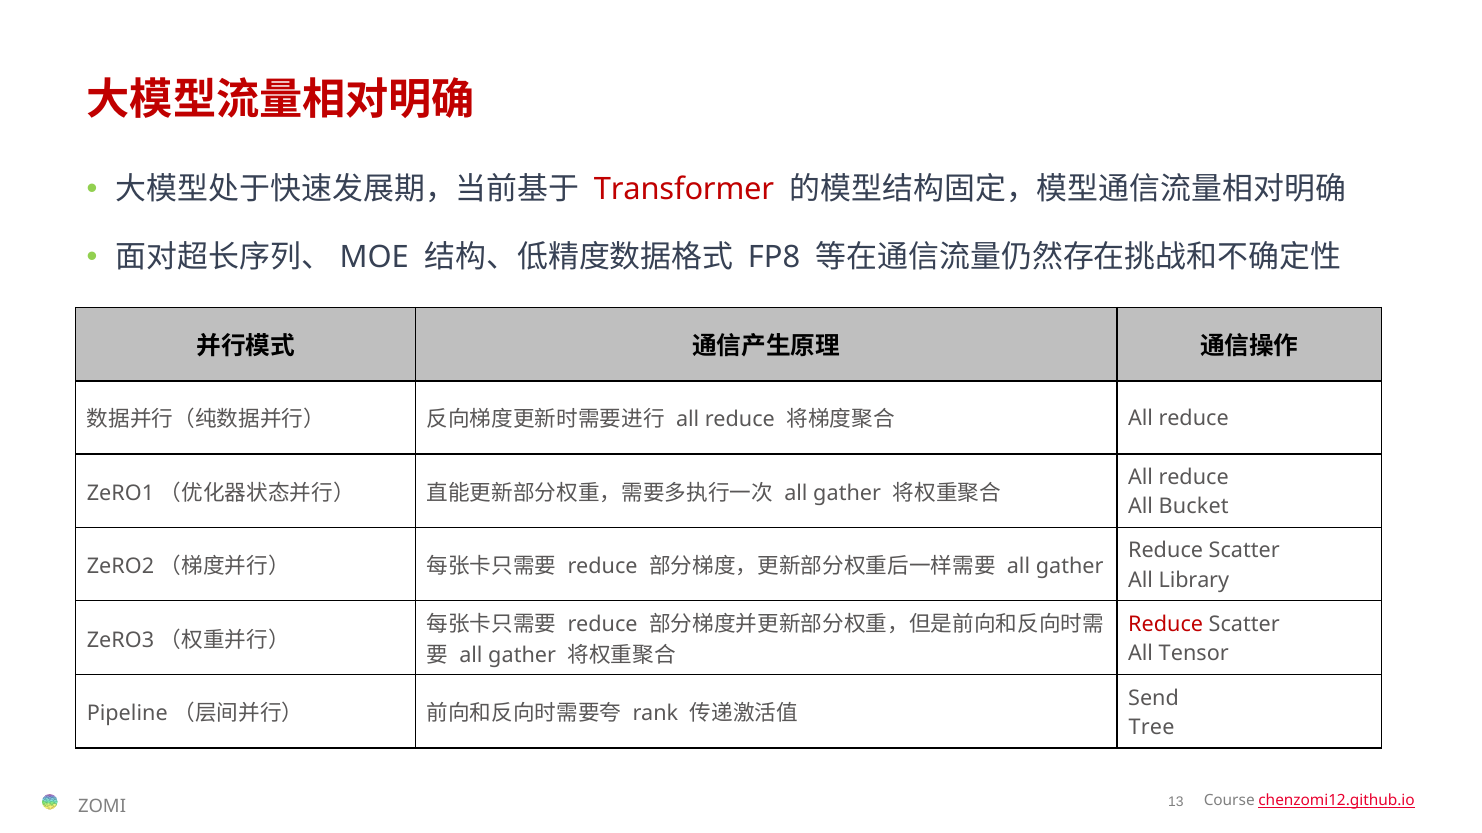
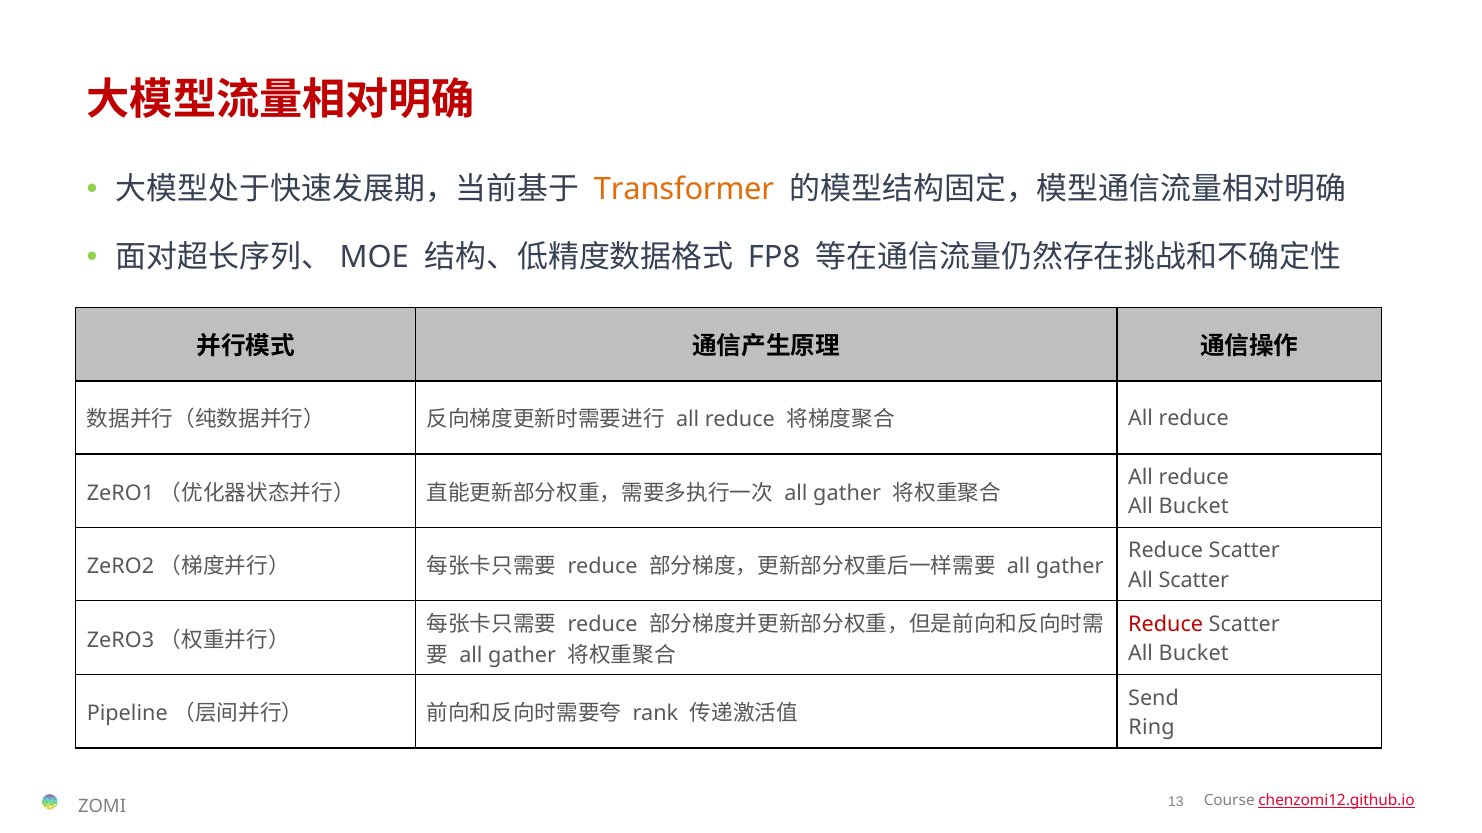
Transformer colour: red -> orange (684, 190)
All Library: Library -> Scatter (1194, 580)
Tensor: Tensor -> Bucket (1194, 654)
Tree: Tree -> Ring (1152, 728)
